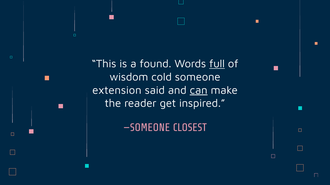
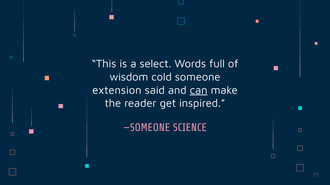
found: found -> select (155, 64)
full underline: present -> none (217, 64)
CLOSEST: CLOSEST -> SCIENCE (190, 128)
